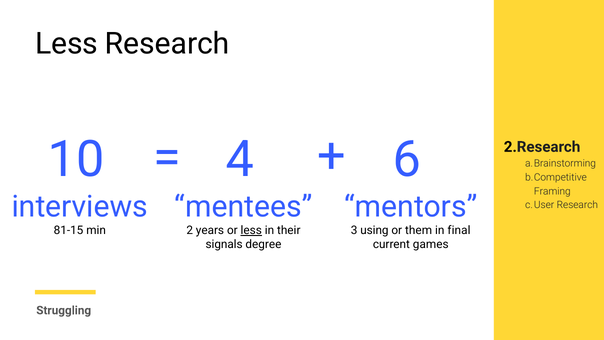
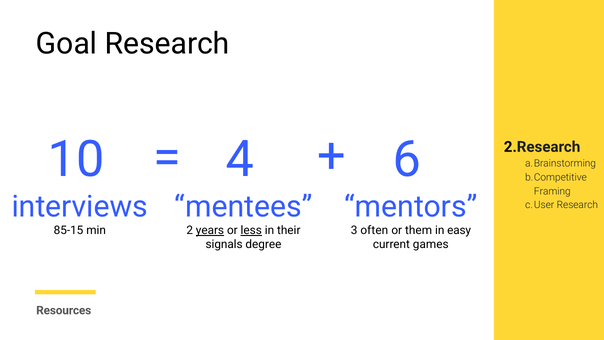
Less: Less -> Goal (67, 44)
81-15: 81-15 -> 85-15 (69, 230)
years underline: none -> present (210, 230)
using: using -> often (374, 230)
final: final -> easy (459, 230)
Struggling: Struggling -> Resources (64, 310)
